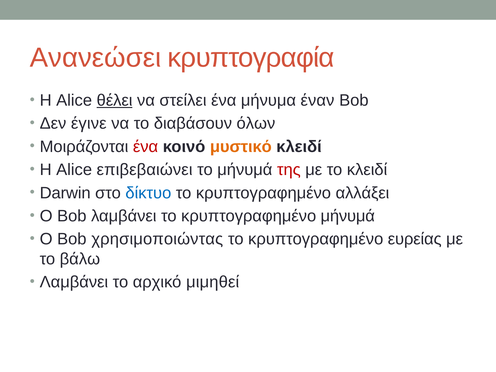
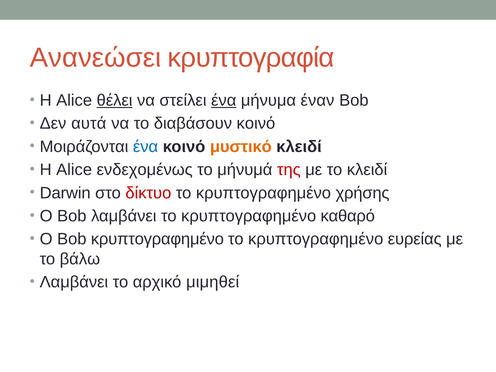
ένα underline: none -> present (224, 100)
έγινε: έγινε -> αυτά (89, 124)
διαβάσουν όλων: όλων -> κοινό (256, 124)
ένα colour: red -> blue (146, 147)
επιβεβαιώνει: επιβεβαιώνει -> ενδεχομένως (145, 170)
δίκτυο colour: blue -> red (148, 193)
αλλάξει: αλλάξει -> χρήσης (363, 193)
κρυπτογραφημένο μήνυμά: μήνυμά -> καθαρό (348, 216)
Bob χρησιμοποιώντας: χρησιμοποιώντας -> κρυπτογραφημένο (157, 239)
